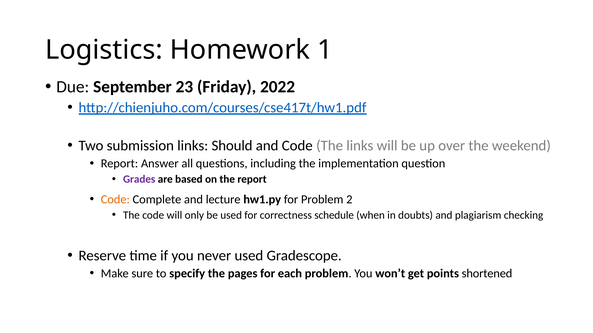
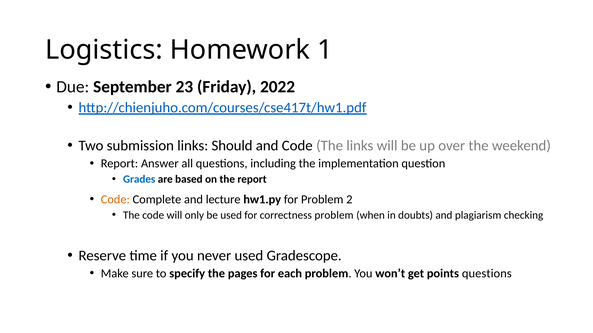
Grades colour: purple -> blue (139, 179)
correctness schedule: schedule -> problem (334, 215)
points shortened: shortened -> questions (487, 274)
